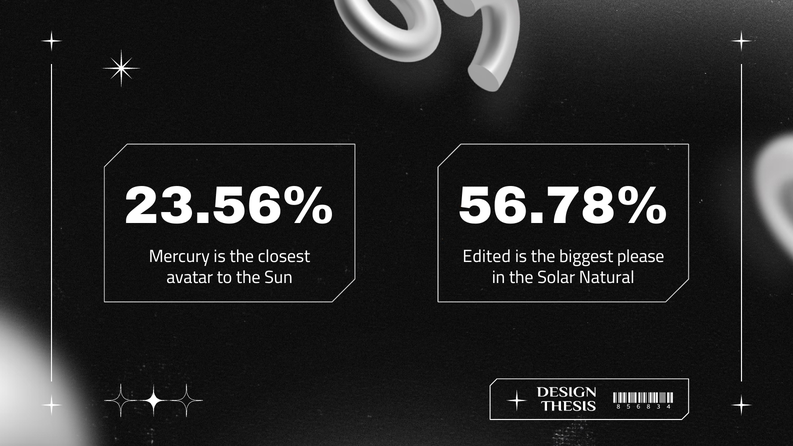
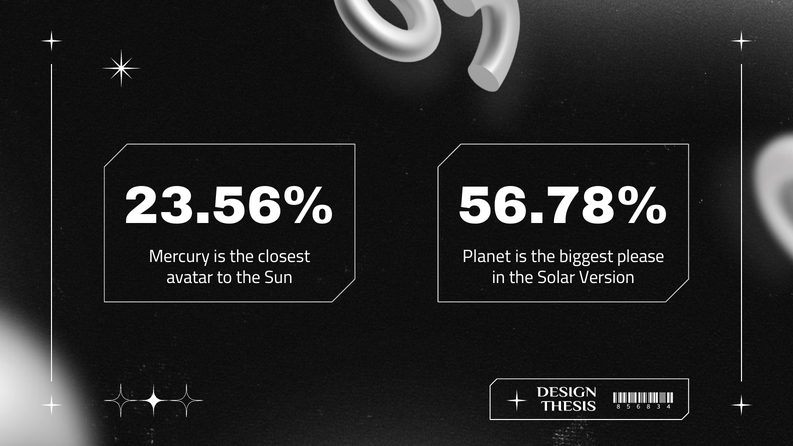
Edited: Edited -> Planet (487, 257)
Natural: Natural -> Version (607, 278)
